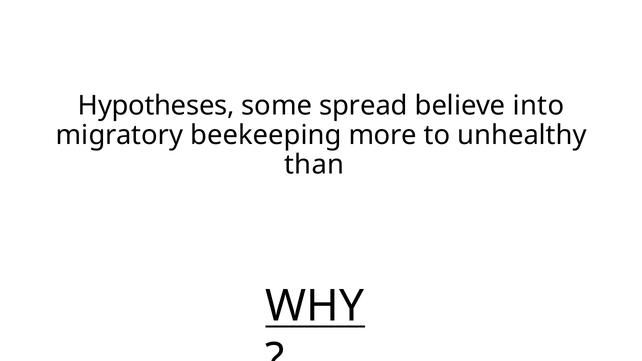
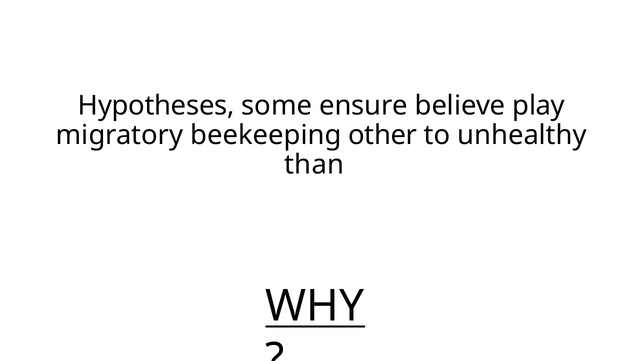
spread: spread -> ensure (363, 106)
into: into -> play (539, 106)
more: more -> other (383, 135)
